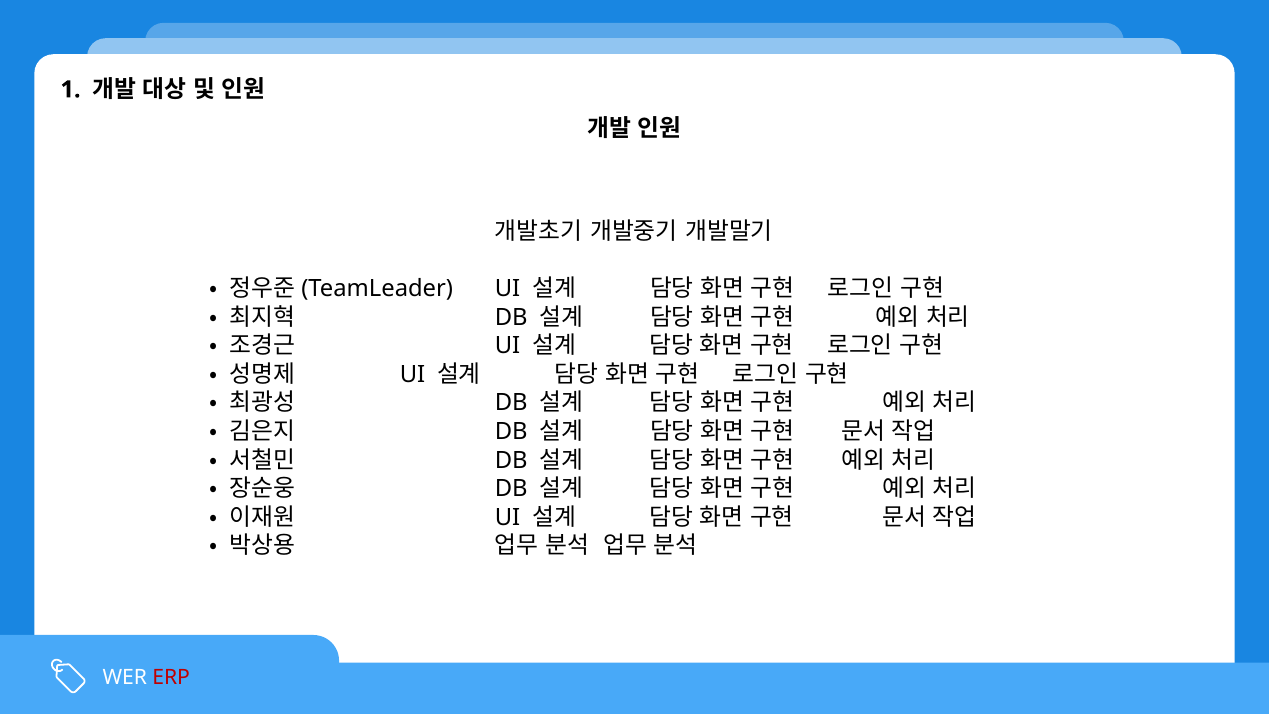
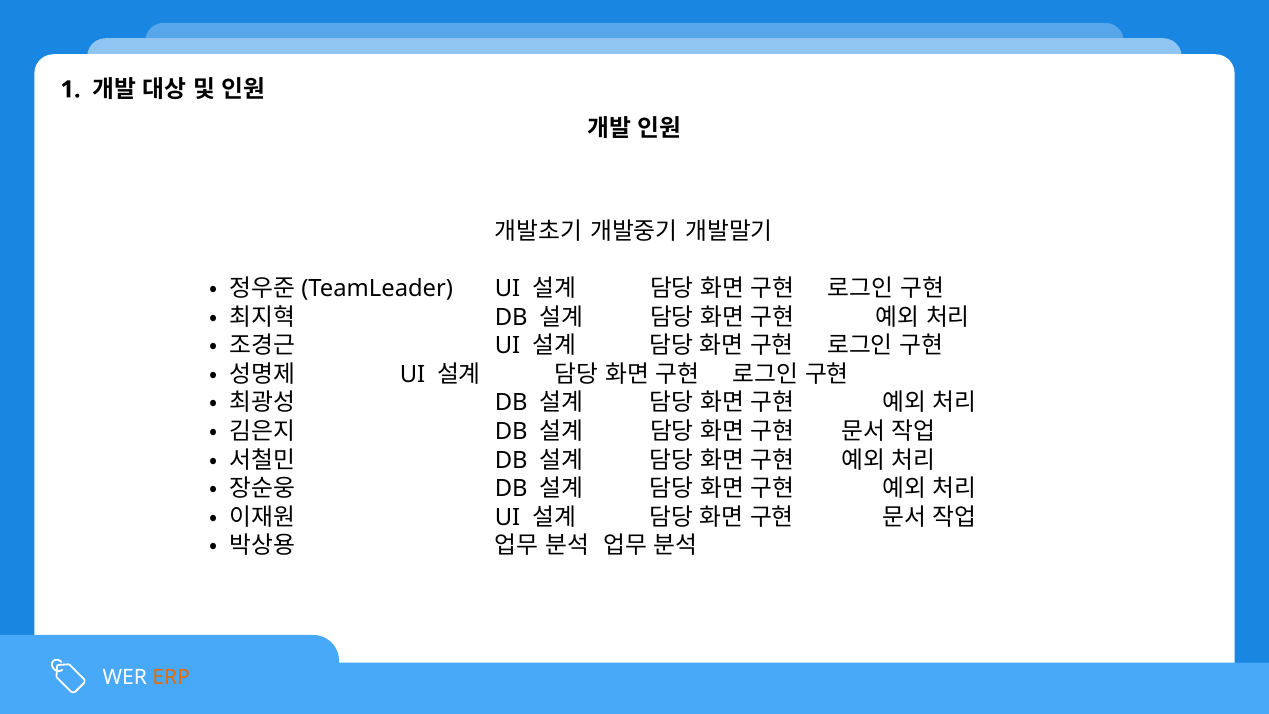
ERP colour: red -> orange (171, 678)
